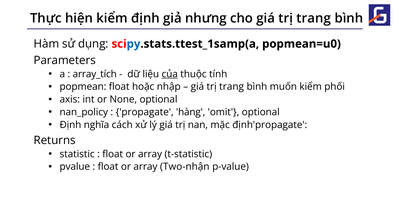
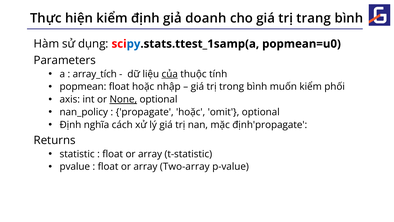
nhưng: nhưng -> doanh (206, 18)
trang: trang -> trong (232, 87)
None underline: none -> present (123, 99)
propagate hàng: hàng -> hoặc (191, 112)
Two-nhận: Two-nhận -> Two-array (185, 166)
